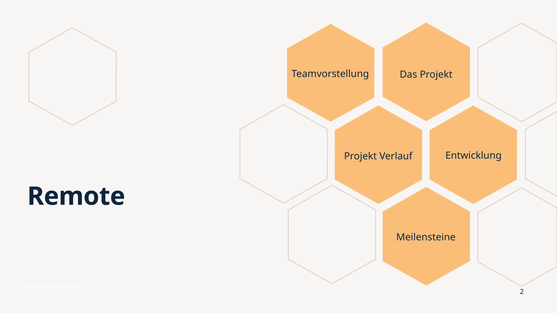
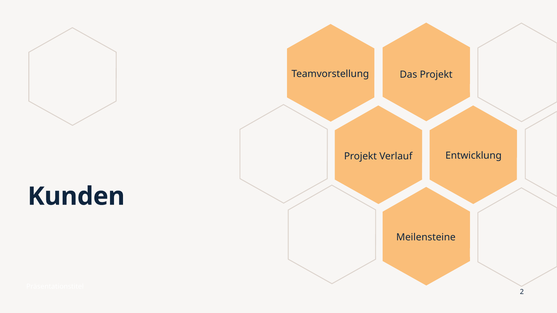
Remote: Remote -> Kunden (76, 197)
